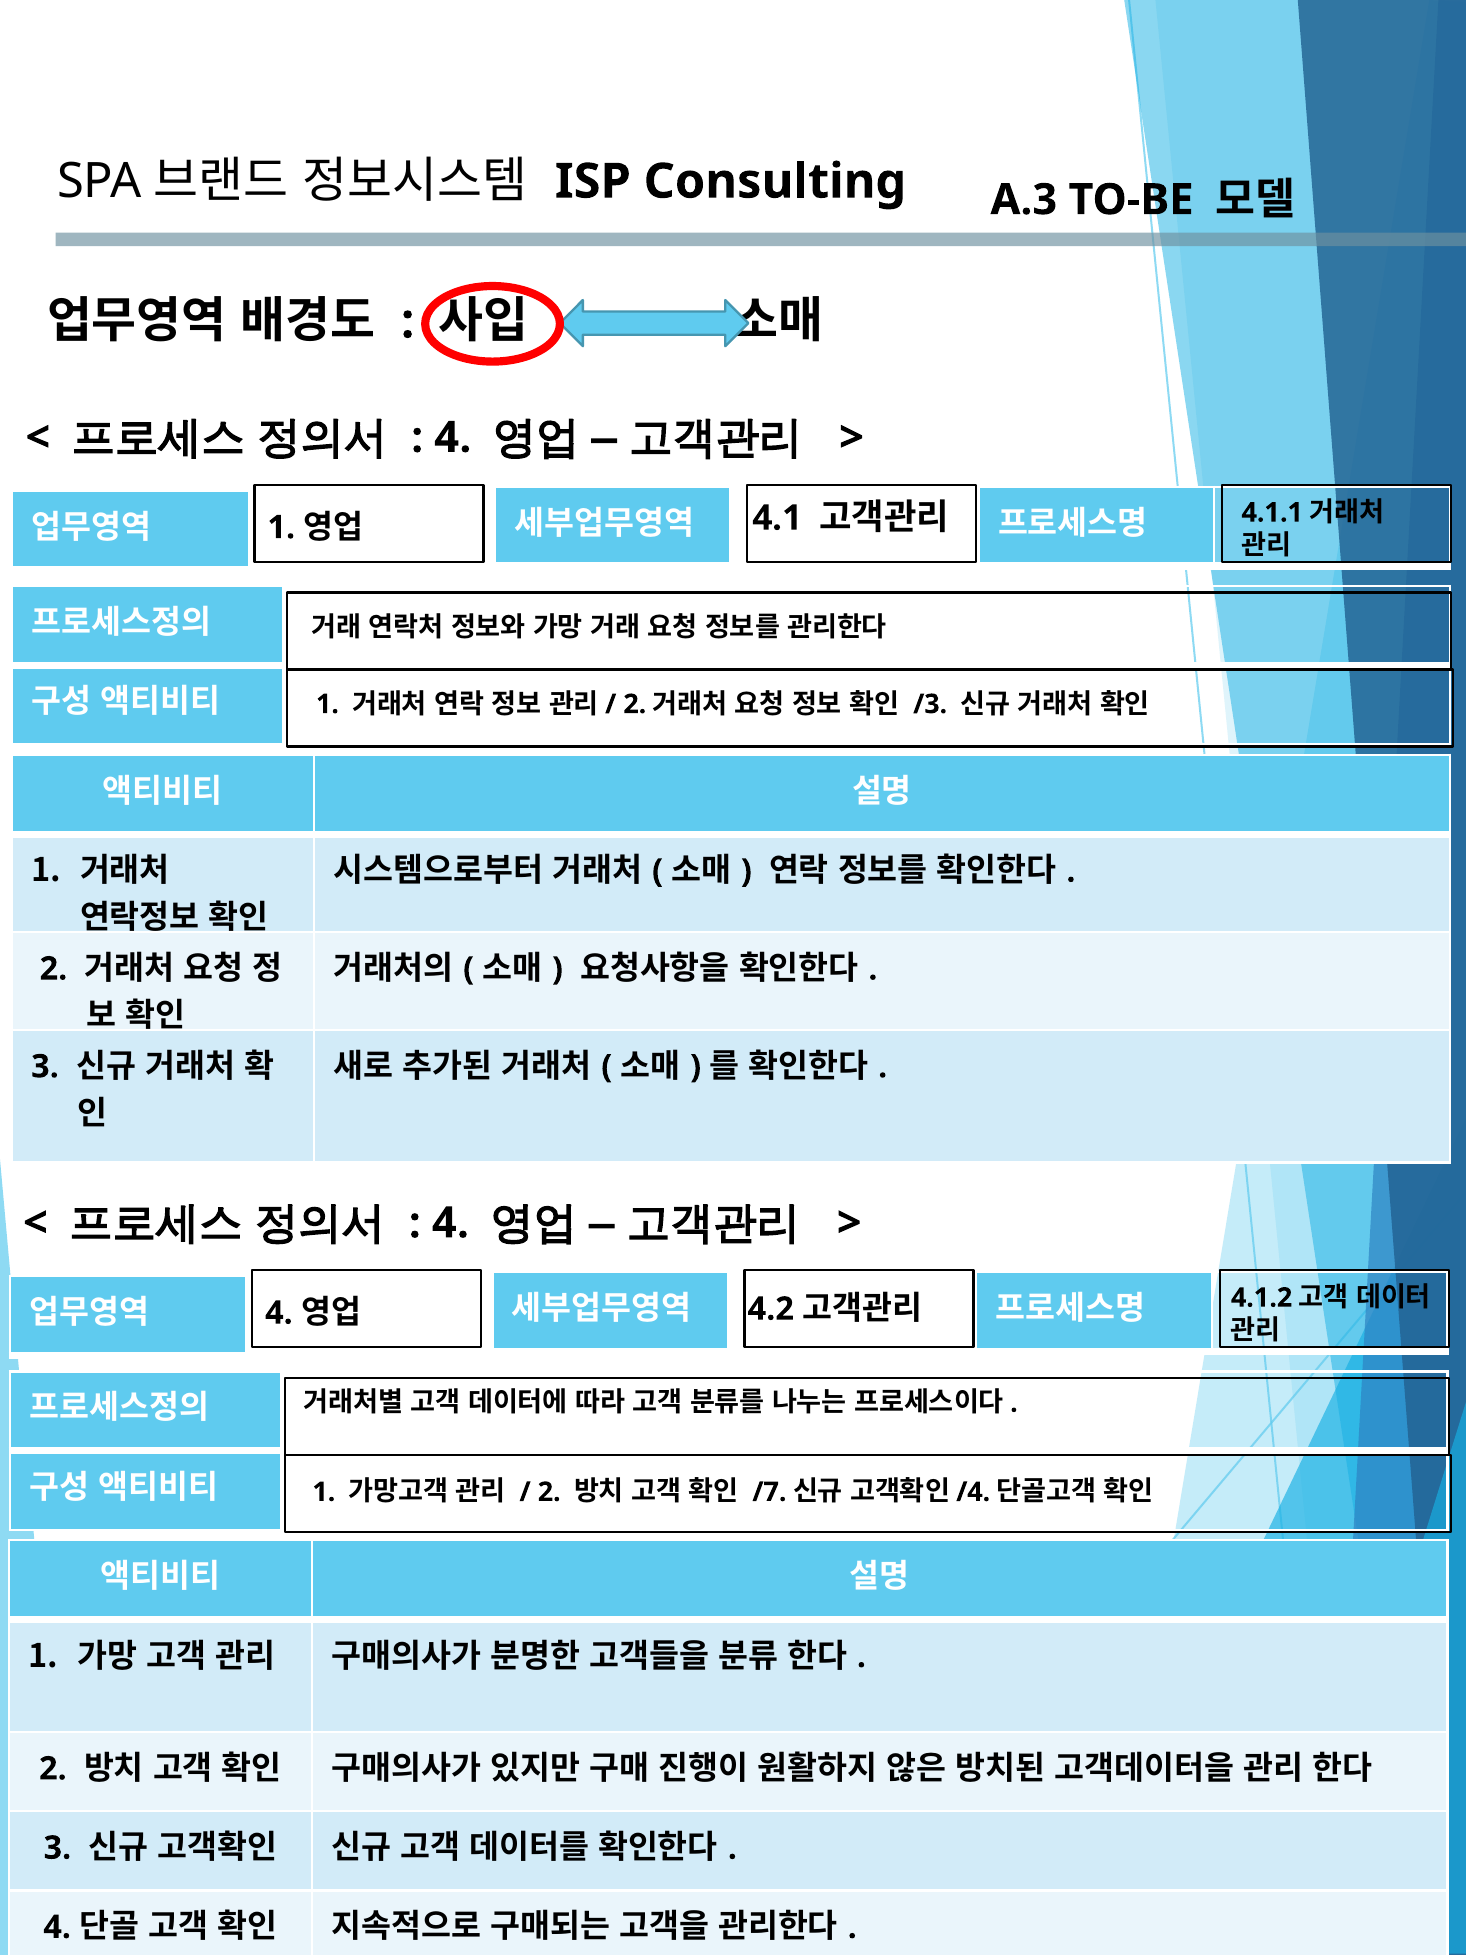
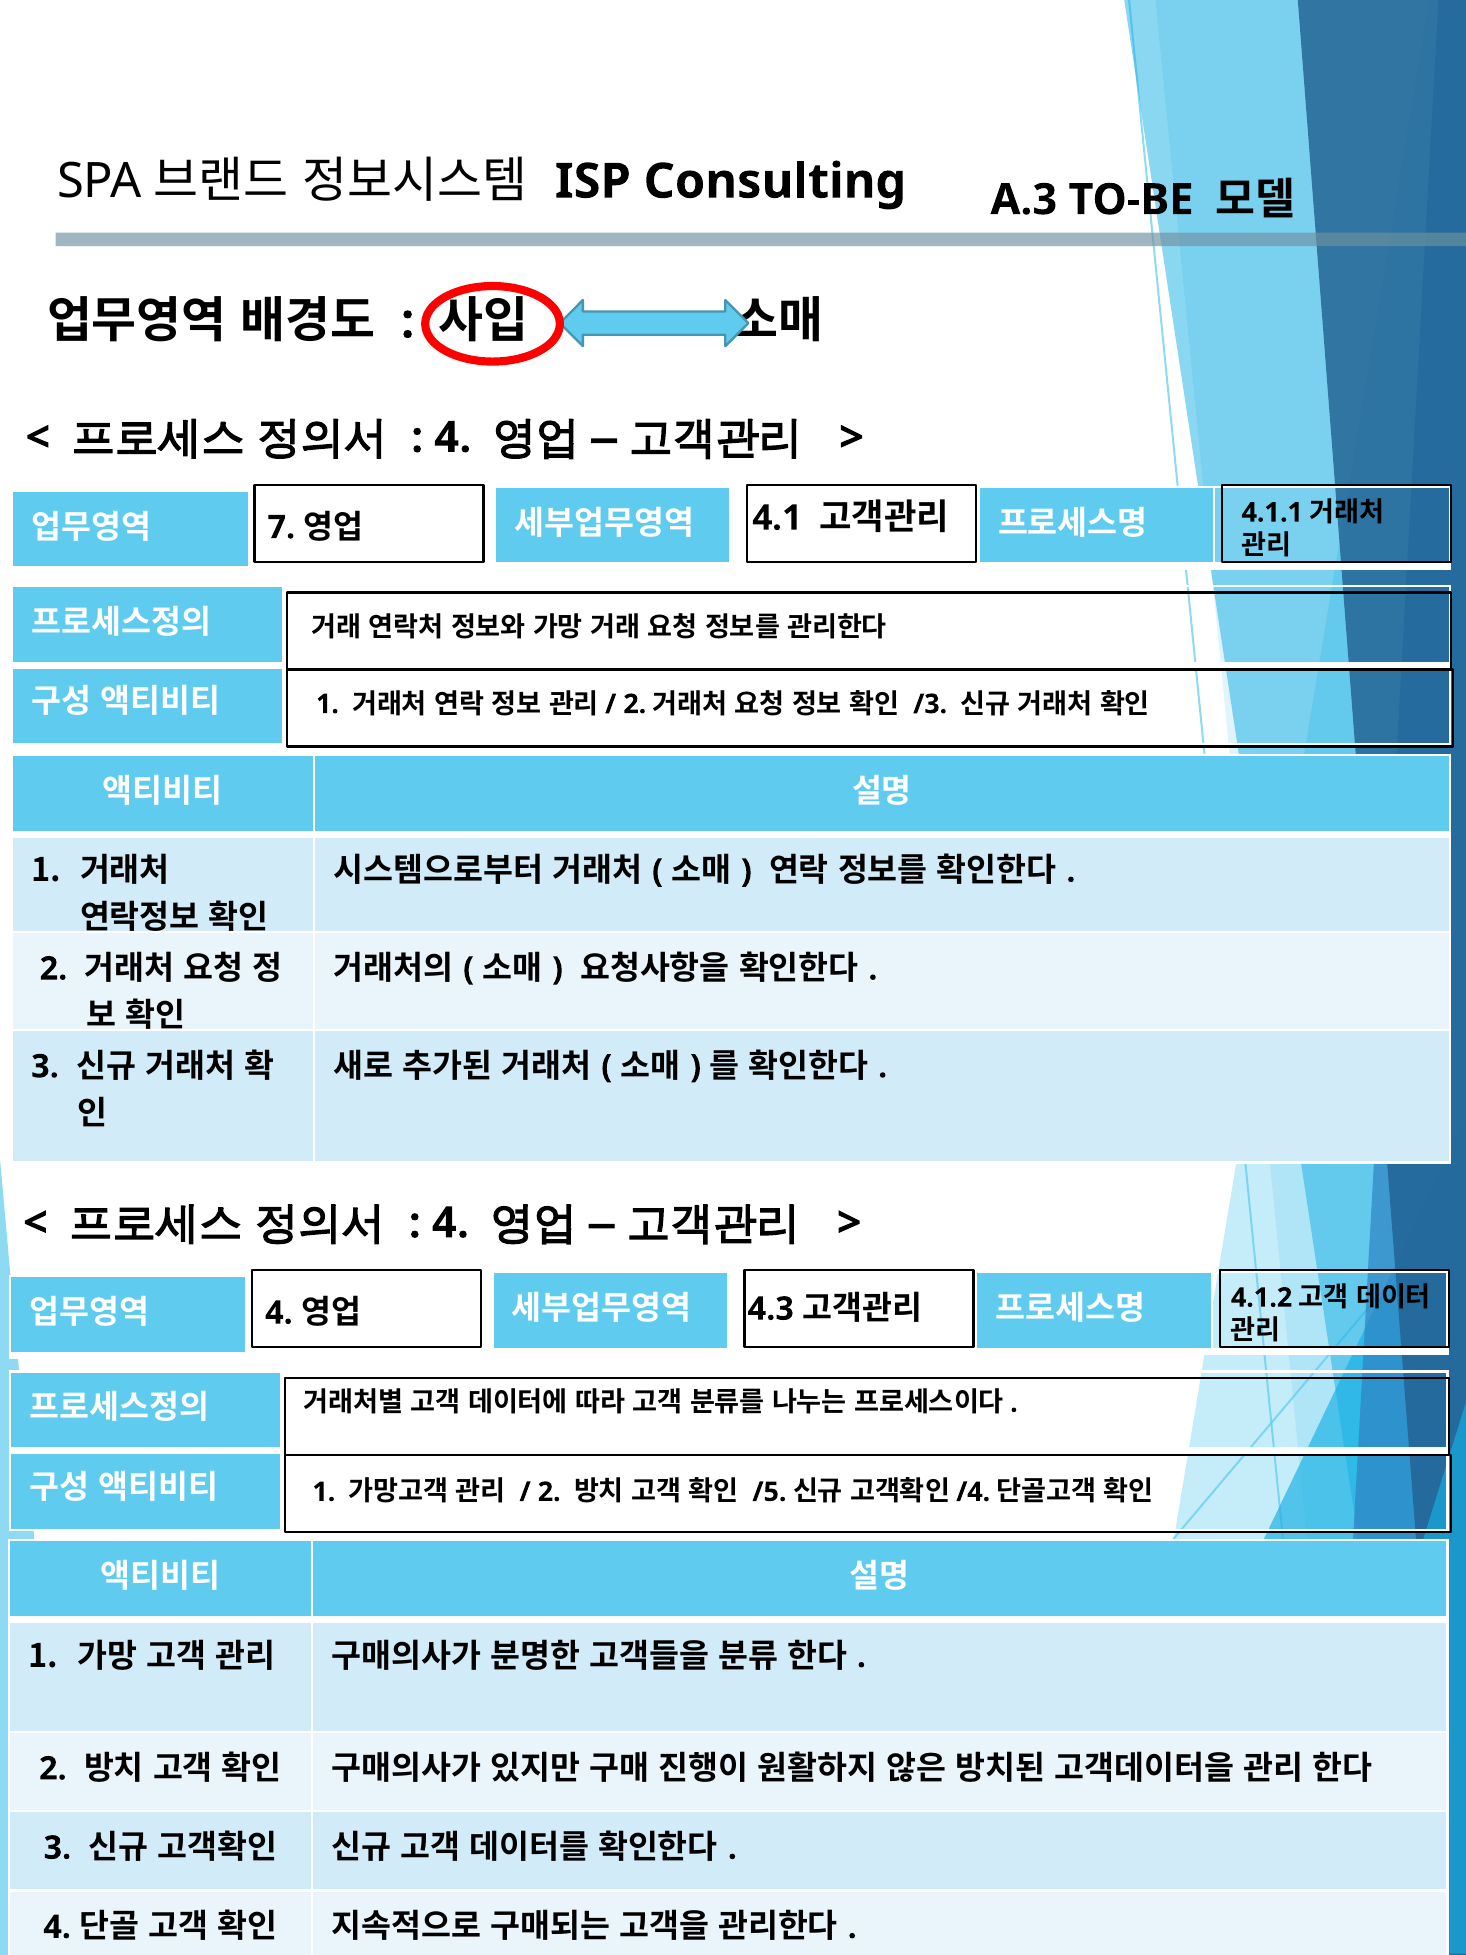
1: 1 -> 7 (281, 527)
4.2: 4.2 -> 4.3 (771, 1309)
/7: /7 -> /5 (769, 1492)
